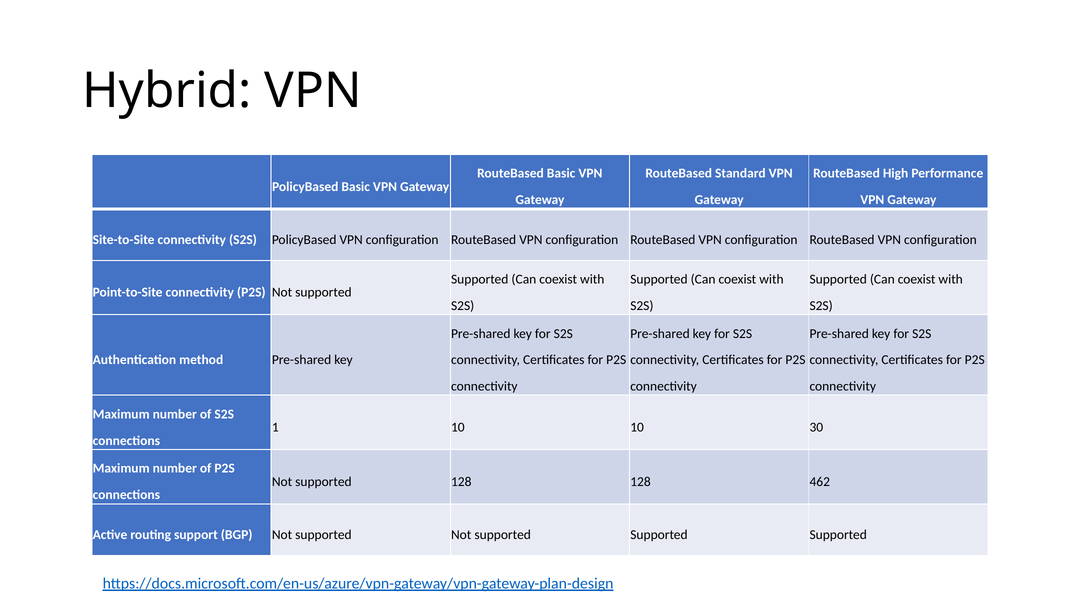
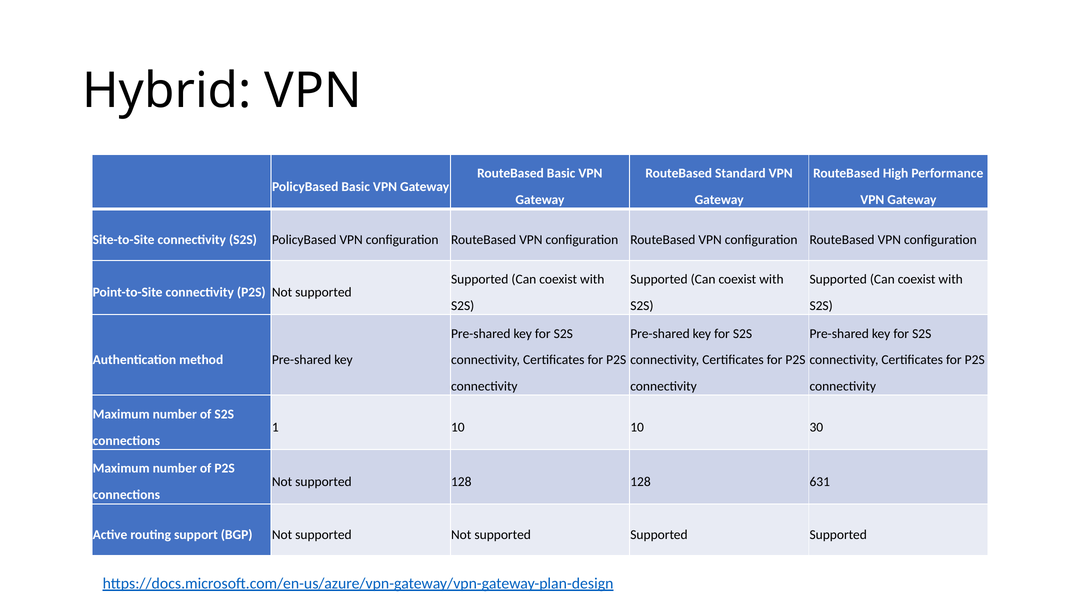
462: 462 -> 631 (820, 481)
